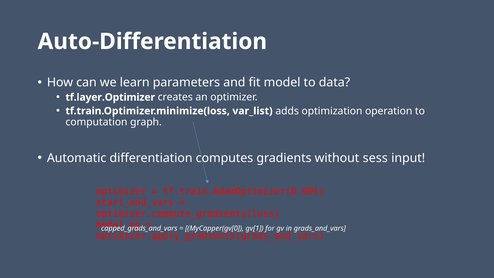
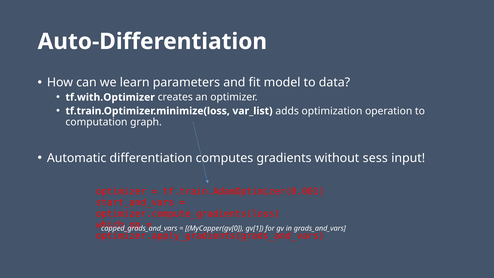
tf.layer.Optimizer: tf.layer.Optimizer -> tf.with.Optimizer (110, 97)
model_op: model_op -> which_op (118, 225)
